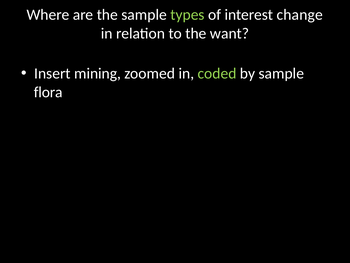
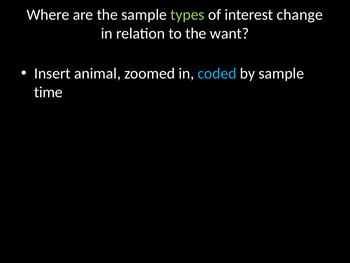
mining: mining -> animal (98, 73)
coded colour: light green -> light blue (217, 73)
flora: flora -> time (48, 92)
